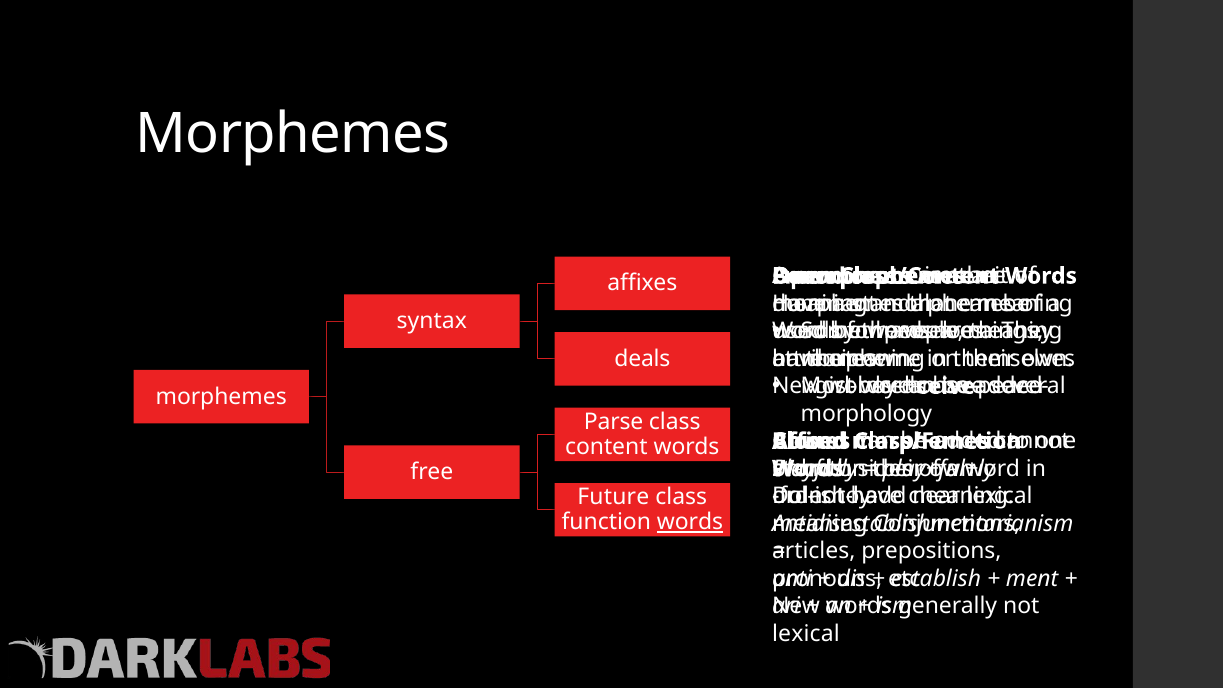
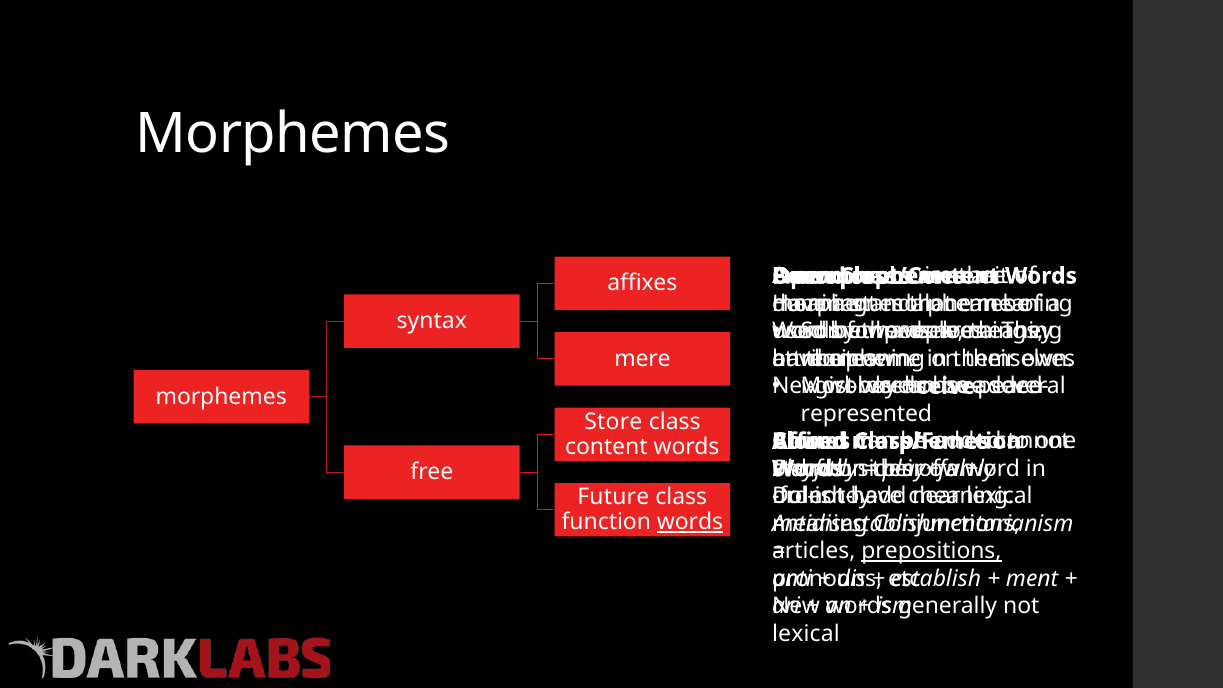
deals: deals -> mere (642, 359)
morphology: morphology -> represented (866, 414)
Parse: Parse -> Store (613, 422)
prepositions underline: none -> present (931, 551)
